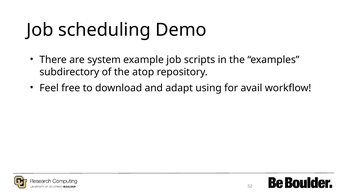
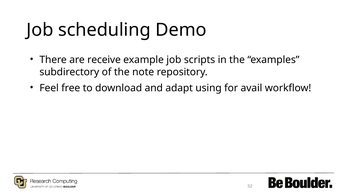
system: system -> receive (104, 60)
atop: atop -> note (143, 72)
